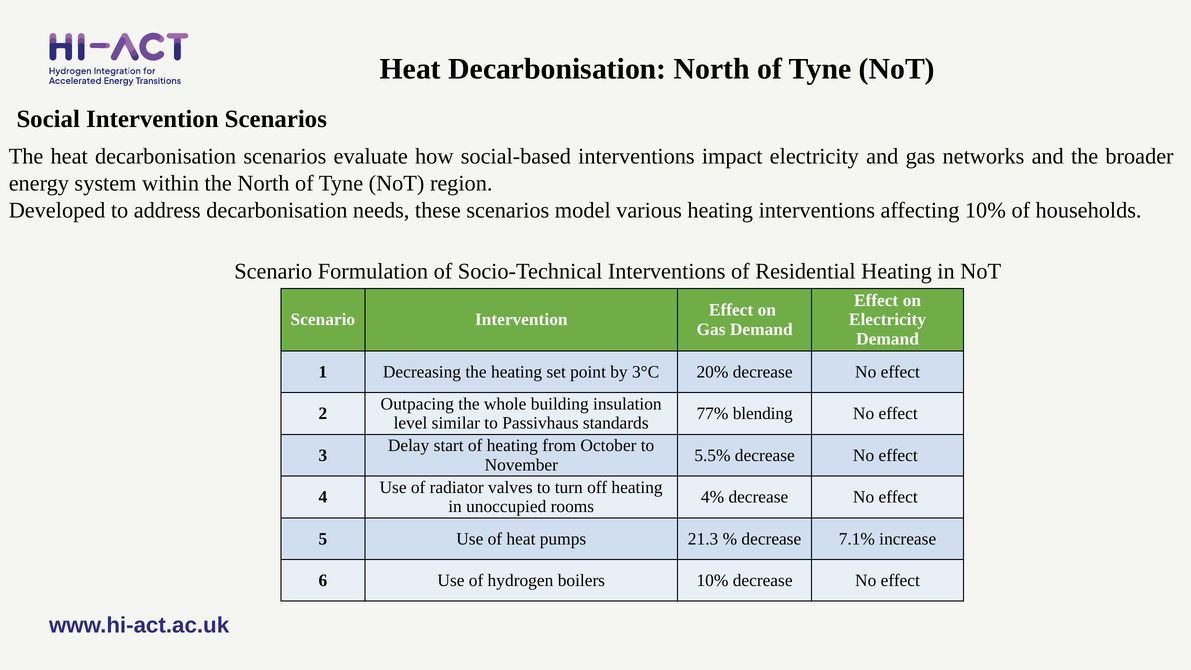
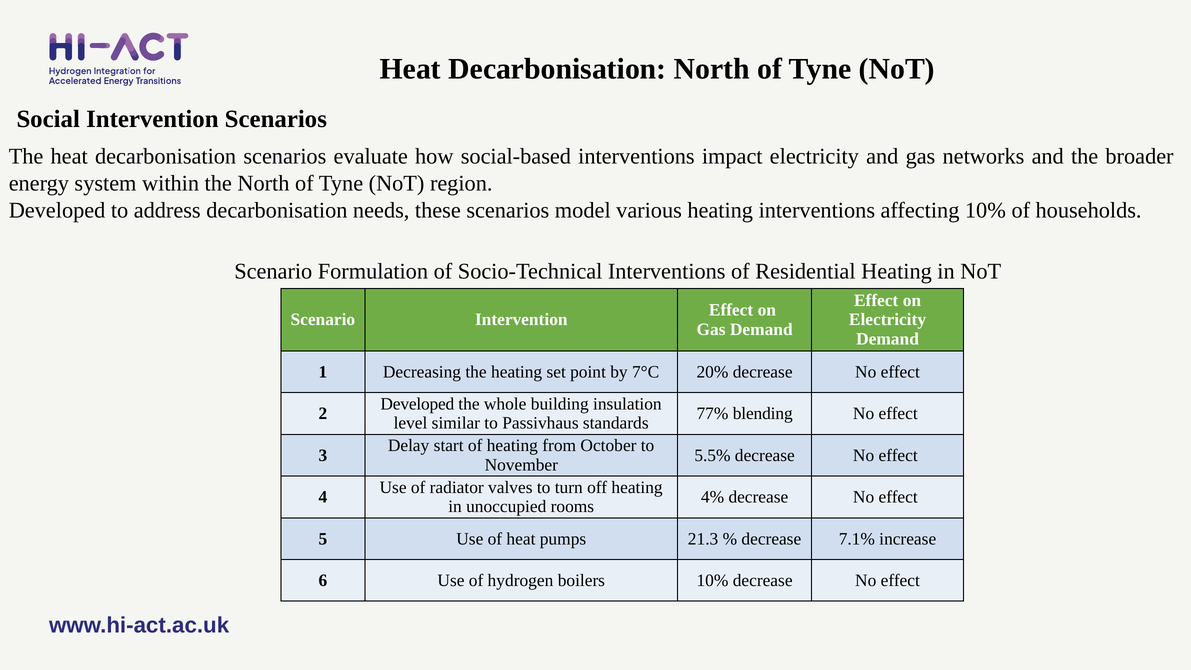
3°C: 3°C -> 7°C (646, 372)
Outpacing: Outpacing -> Developed (417, 404)
